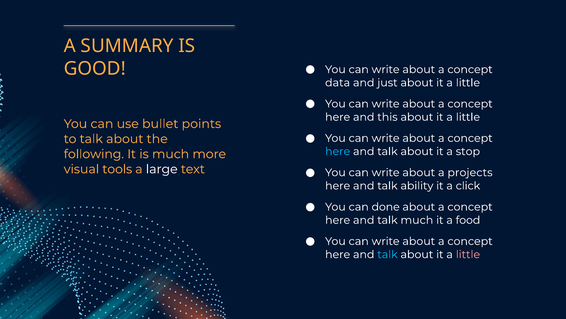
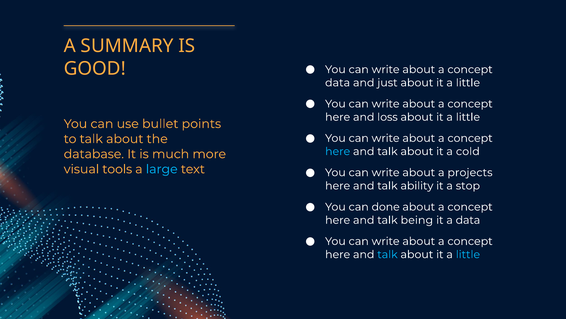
this: this -> loss (387, 117)
stop: stop -> cold (468, 151)
following: following -> database (94, 154)
large colour: white -> light blue (162, 169)
click: click -> stop (468, 185)
talk much: much -> being (417, 220)
a food: food -> data (468, 220)
little colour: pink -> light blue (468, 254)
